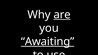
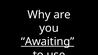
are underline: present -> none (62, 15)
